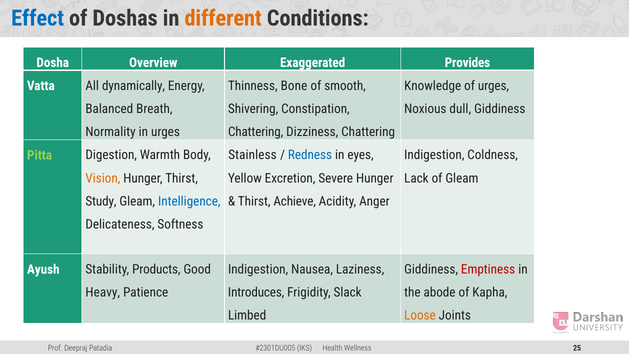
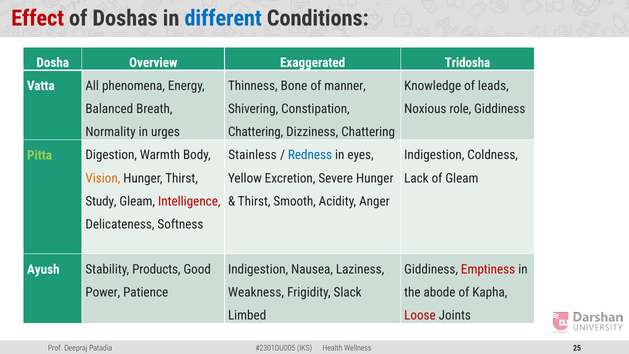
Effect colour: blue -> red (38, 18)
different colour: orange -> blue (223, 18)
Provides: Provides -> Tridosha (467, 63)
smooth: smooth -> manner (345, 86)
of urges: urges -> leads (493, 86)
dynamically: dynamically -> phenomena (133, 86)
dull: dull -> role (460, 109)
Intelligence colour: blue -> red (189, 201)
Achieve: Achieve -> Smooth (295, 201)
Heavy: Heavy -> Power (103, 292)
Introduces: Introduces -> Weakness (256, 292)
Loose colour: orange -> red (420, 315)
